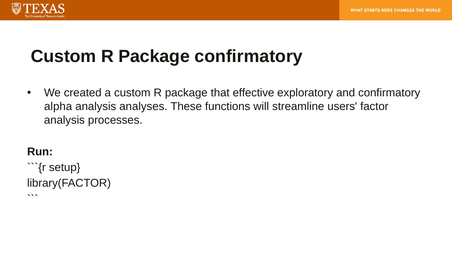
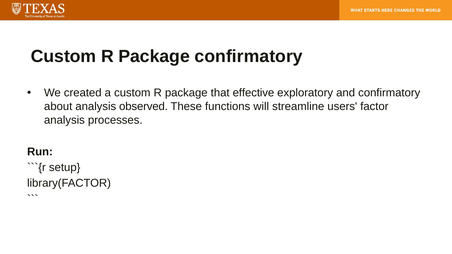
alpha: alpha -> about (58, 107)
analyses: analyses -> observed (144, 107)
